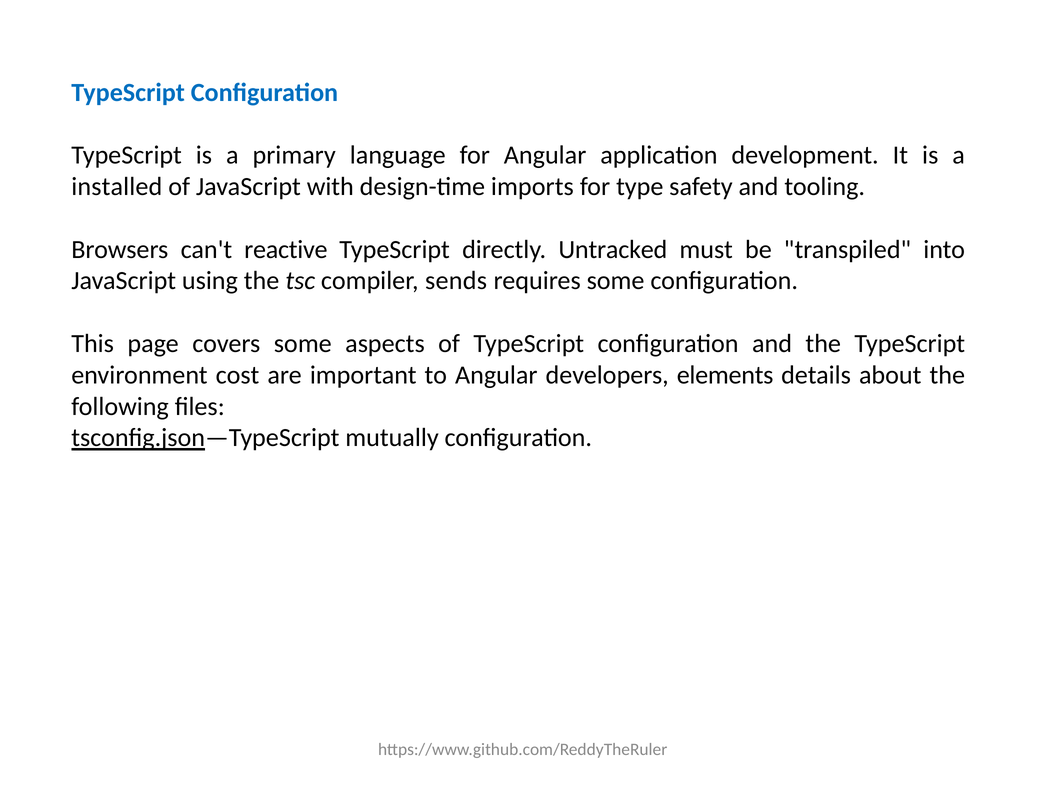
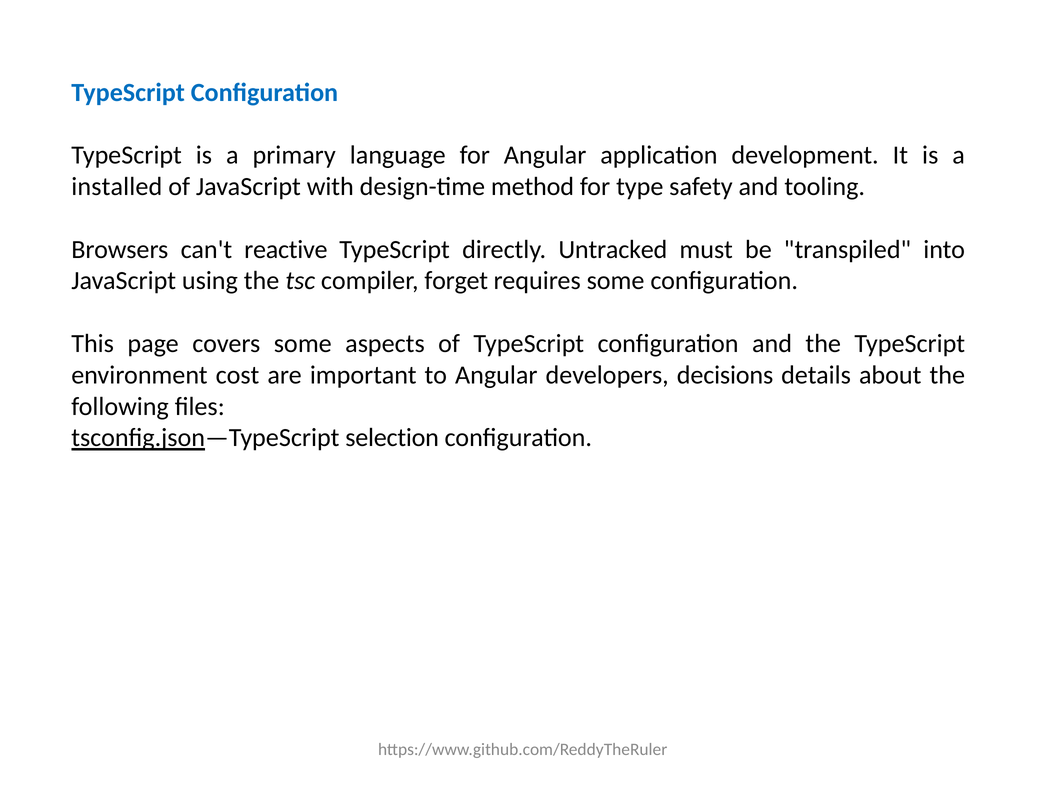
imports: imports -> method (533, 187)
sends: sends -> forget (456, 281)
elements: elements -> decisions (725, 375)
mutually: mutually -> selection (392, 438)
